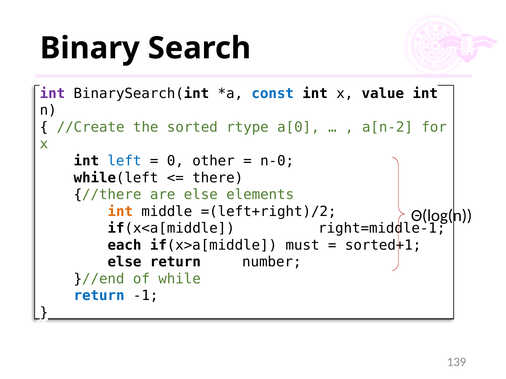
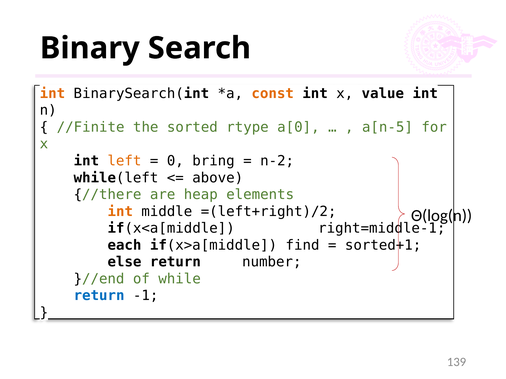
int colour: purple -> orange (52, 94)
const colour: blue -> orange (273, 94)
//Create: //Create -> //Finite (91, 127)
a[n-2: a[n-2 -> a[n-5 (387, 127)
left colour: blue -> orange (124, 161)
other: other -> bring (213, 161)
n-0: n-0 -> n-2 (277, 161)
there: there -> above (218, 178)
are else: else -> heap (201, 195)
must: must -> find (303, 245)
